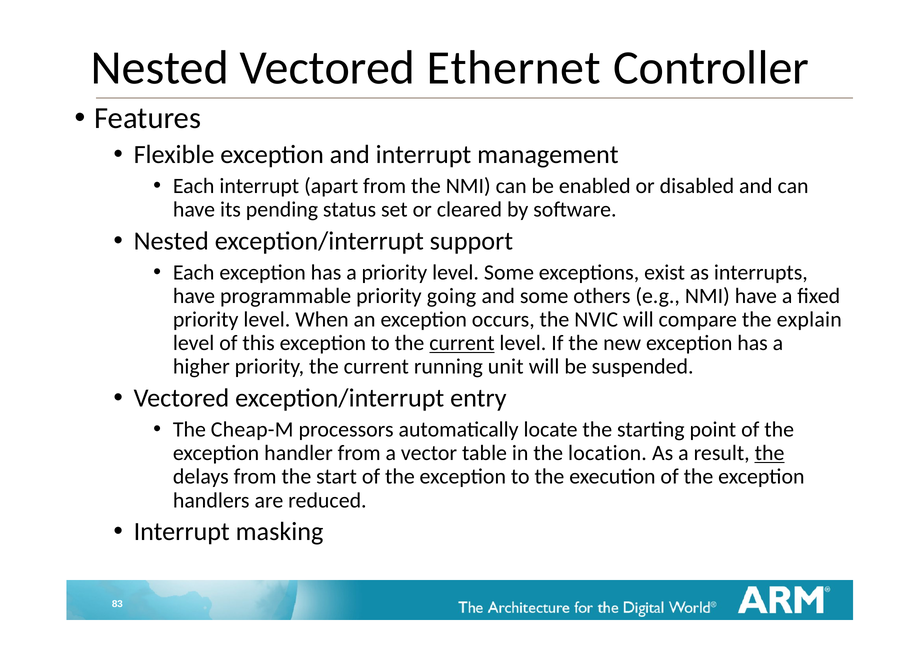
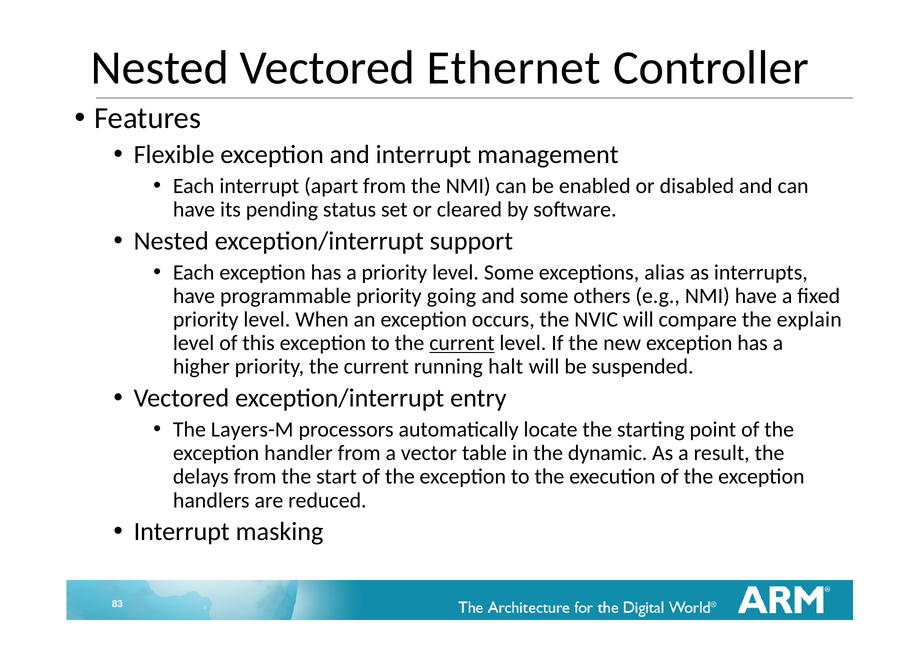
exist: exist -> alias (664, 272)
unit: unit -> halt (506, 367)
Cheap-M: Cheap-M -> Layers-M (252, 430)
location: location -> dynamic (608, 453)
the underline: present -> none (770, 453)
